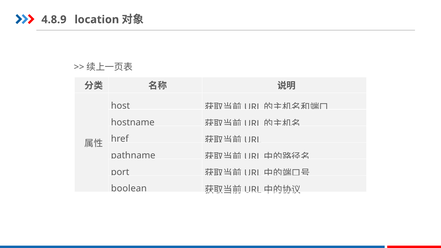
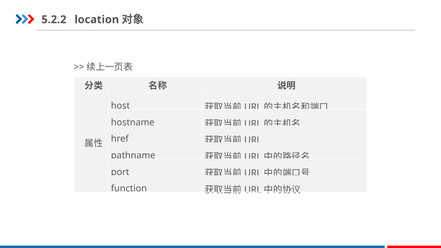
4.8.9: 4.8.9 -> 5.2.2 (54, 20)
boolean: boolean -> function (129, 189)
